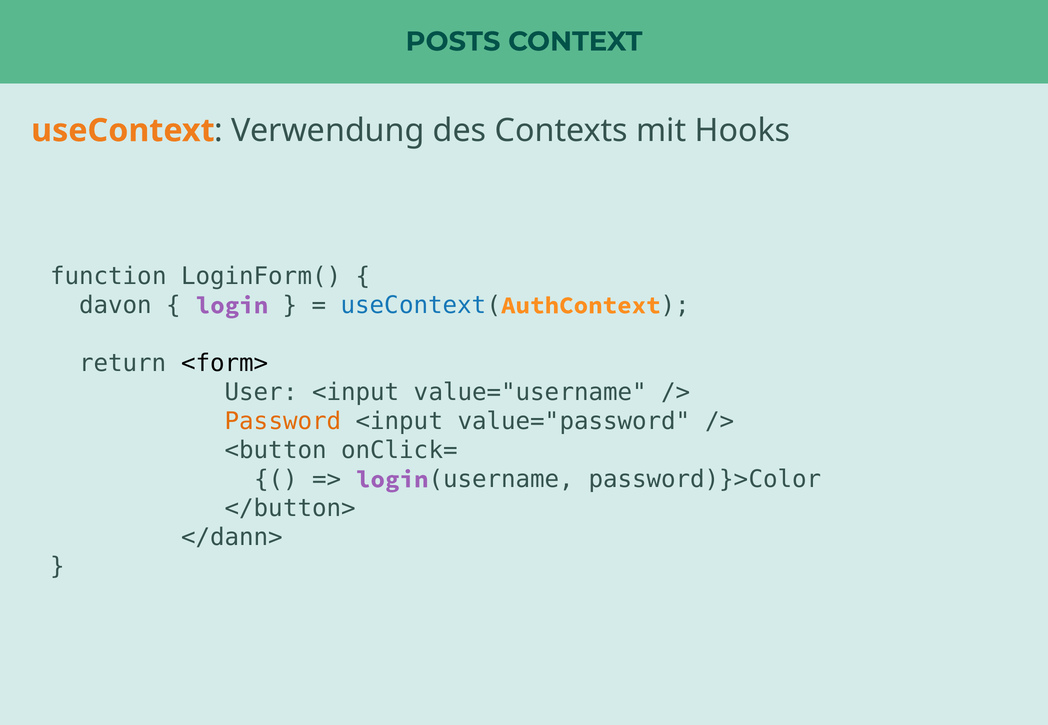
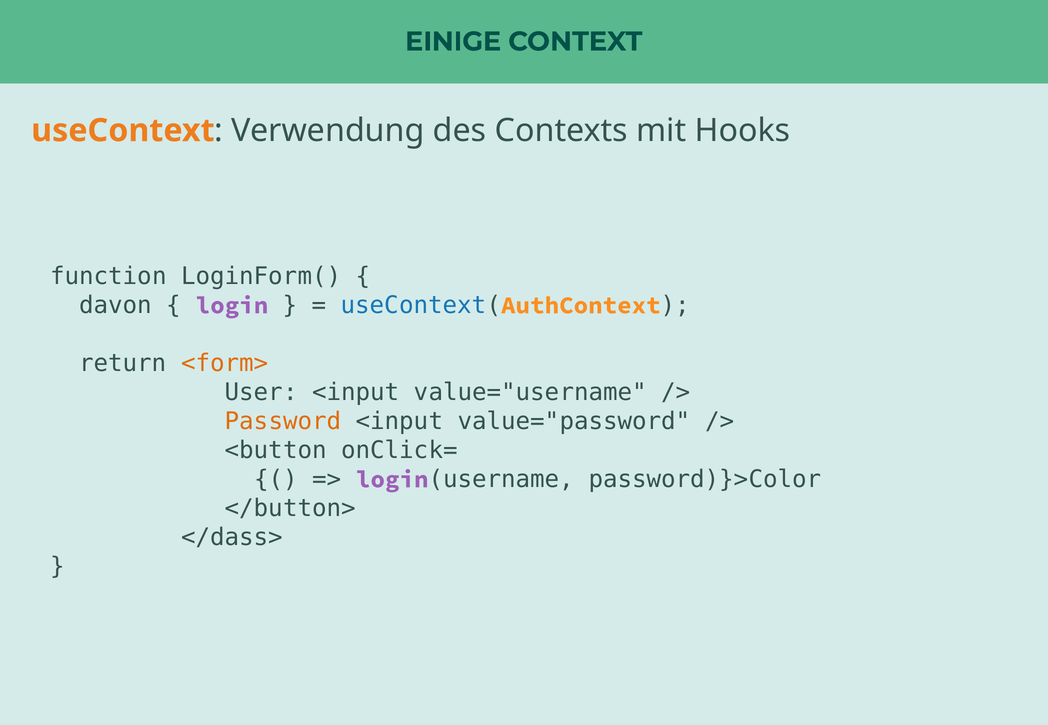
POSTS: POSTS -> EINIGE (453, 42)
<form> colour: black -> orange (225, 364)
</dann>: </dann> -> </dass> (232, 538)
